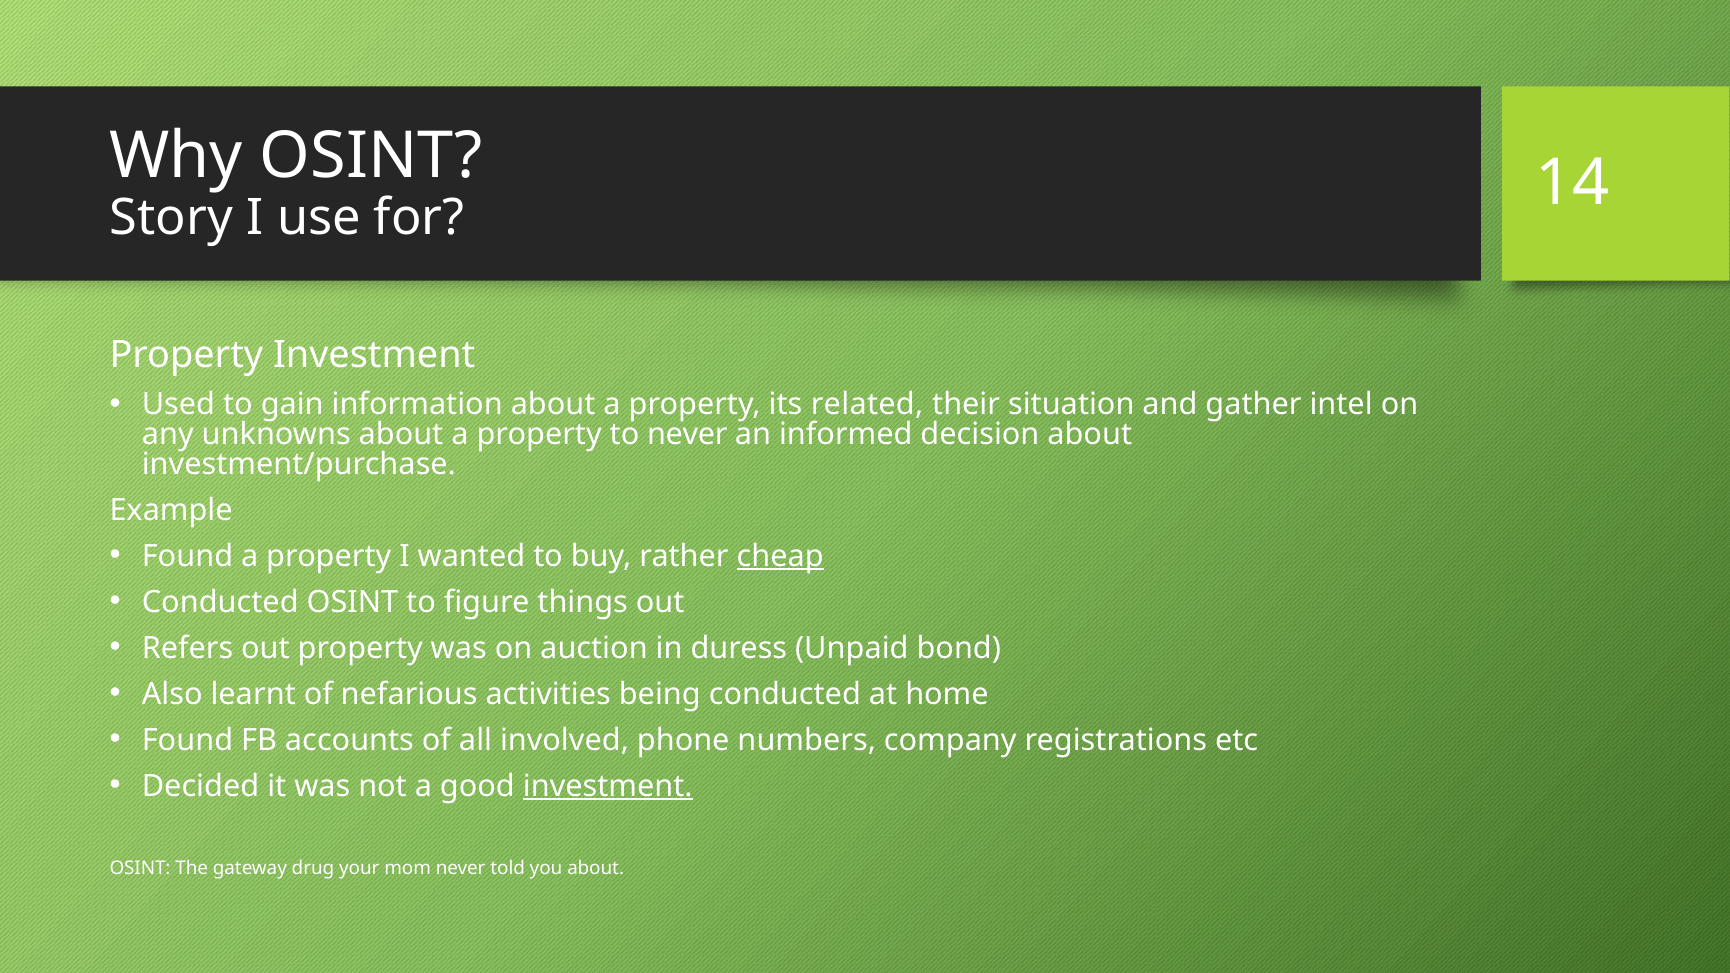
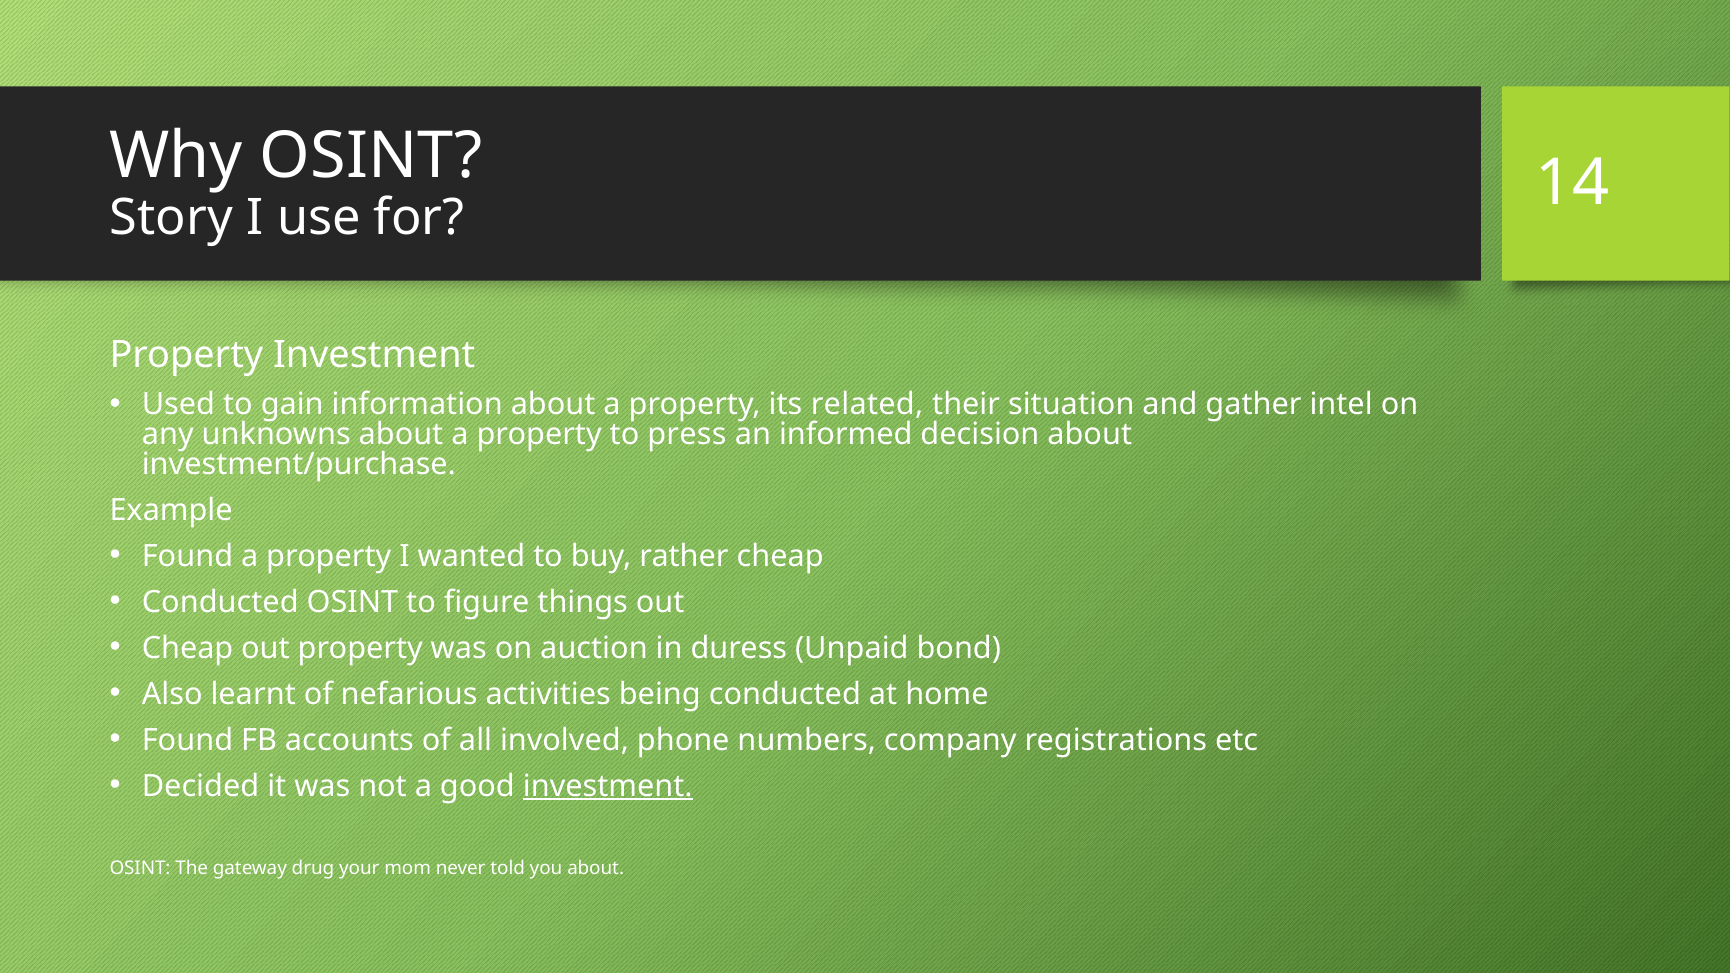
to never: never -> press (687, 435)
cheap underline: present -> none (780, 556)
Refers: Refers -> Cheap (188, 648)
